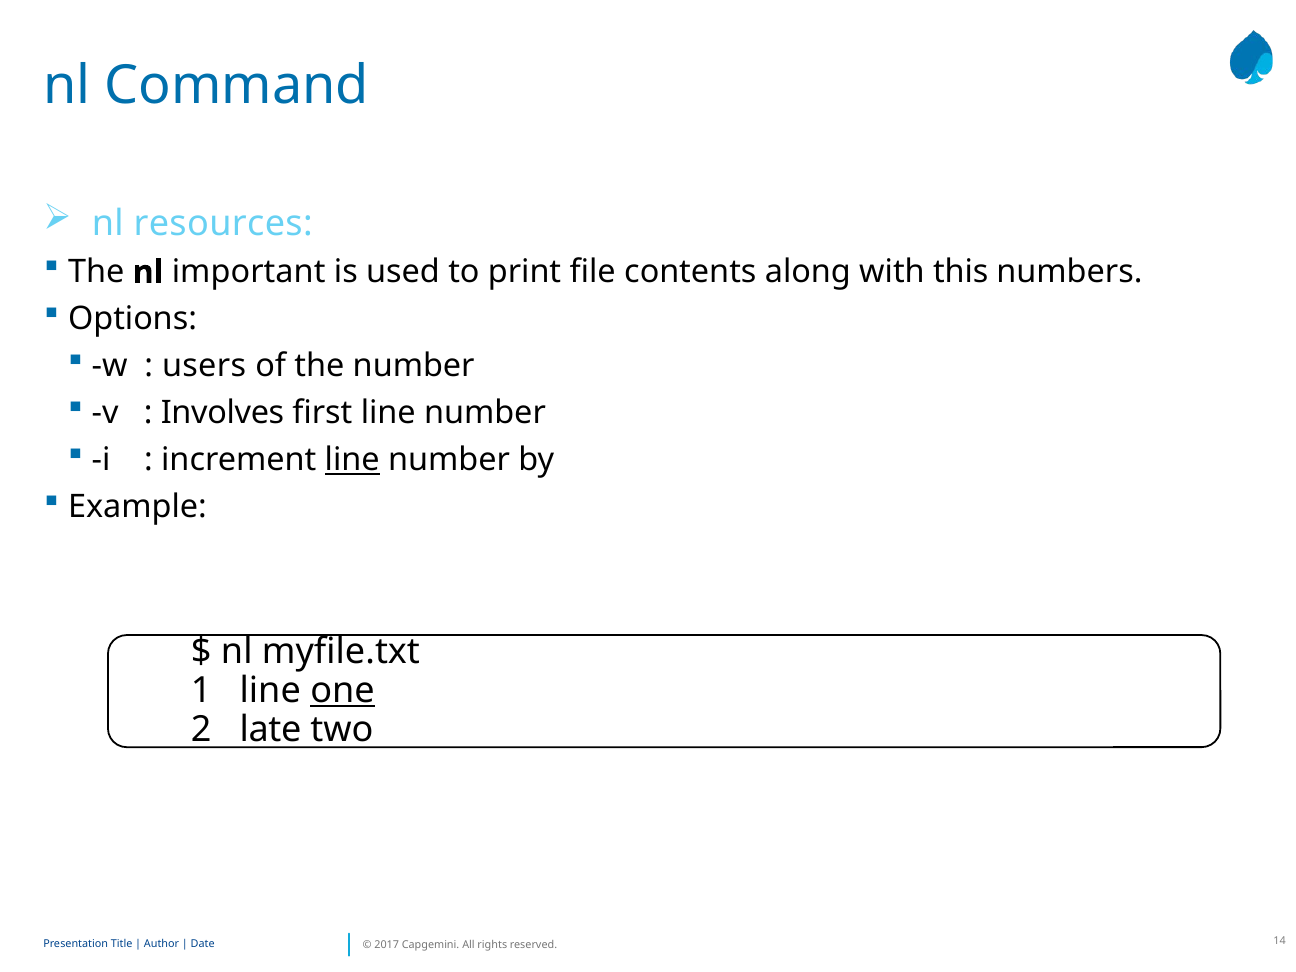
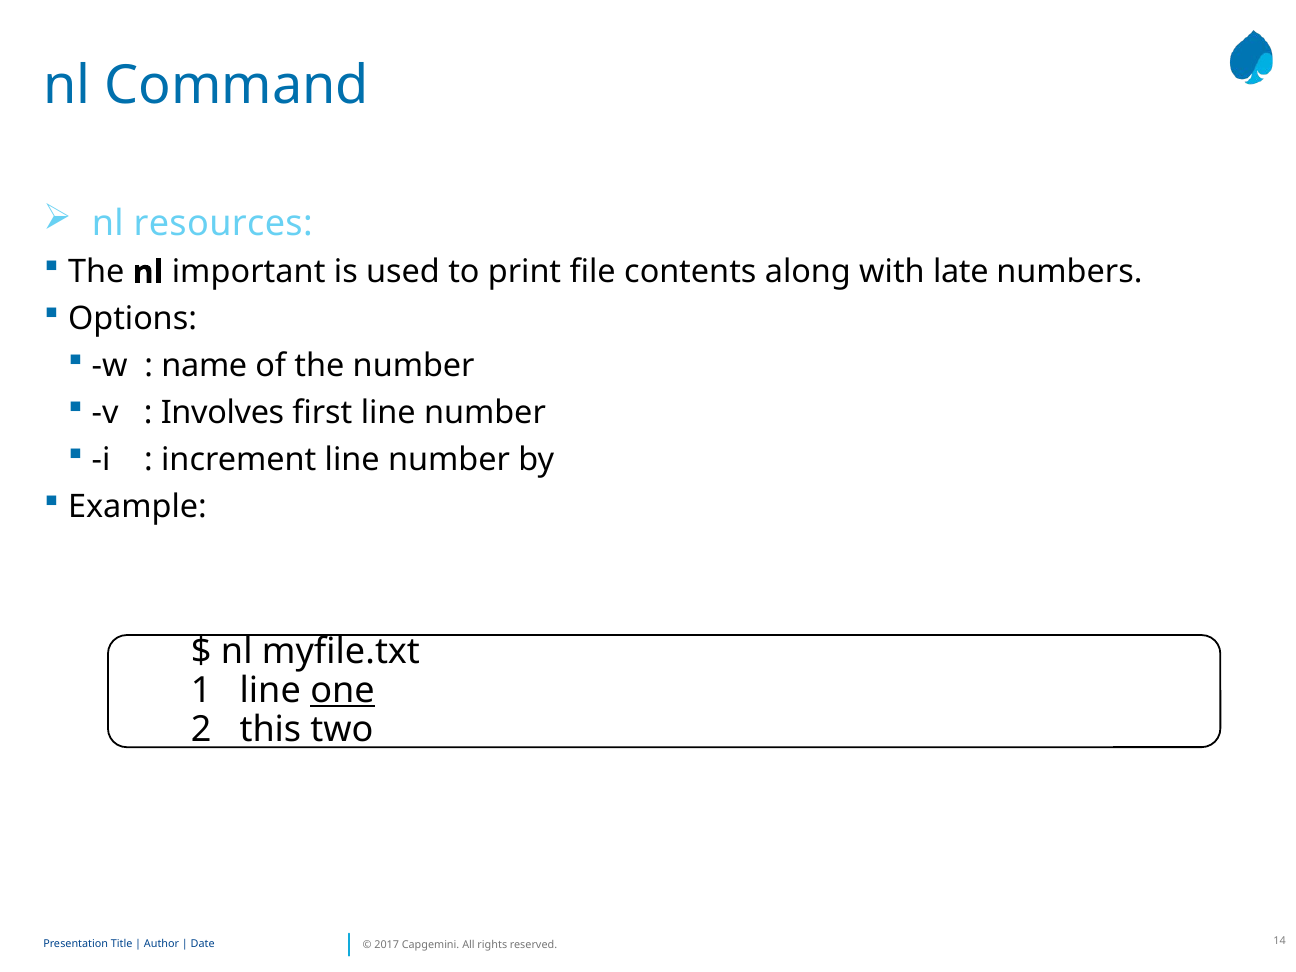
this: this -> late (961, 272)
users: users -> name (204, 366)
line underline: present -> none (352, 460)
late: late -> this (270, 730)
